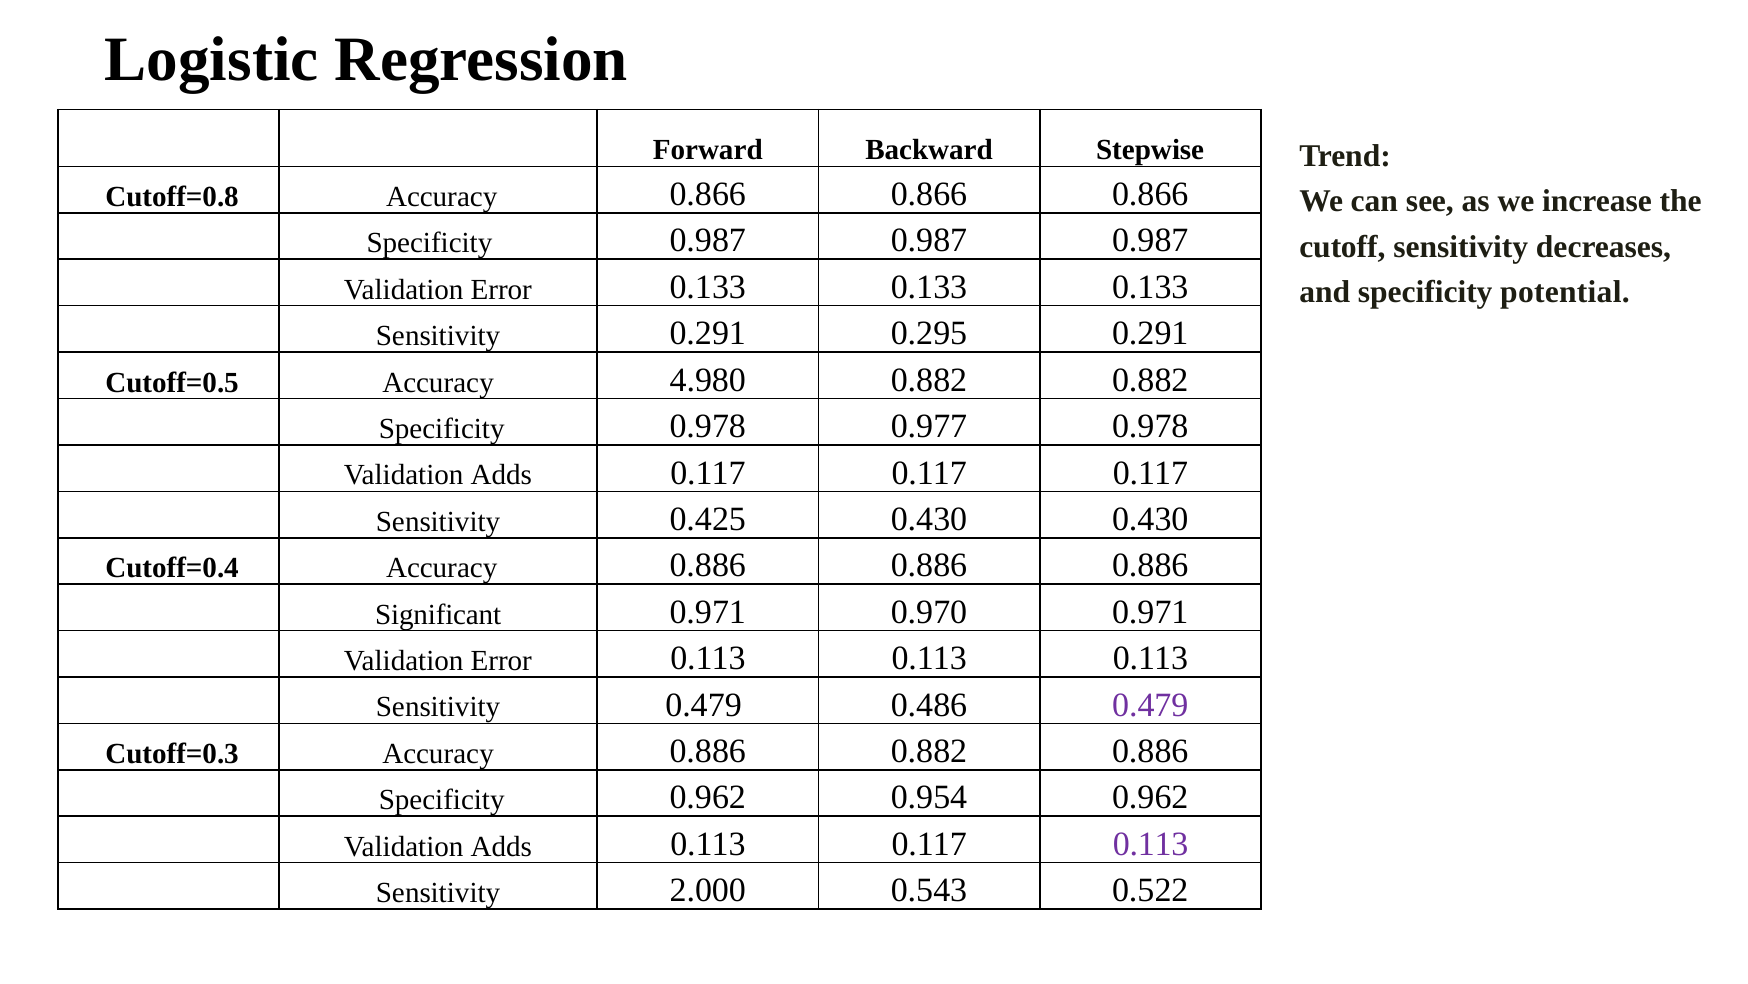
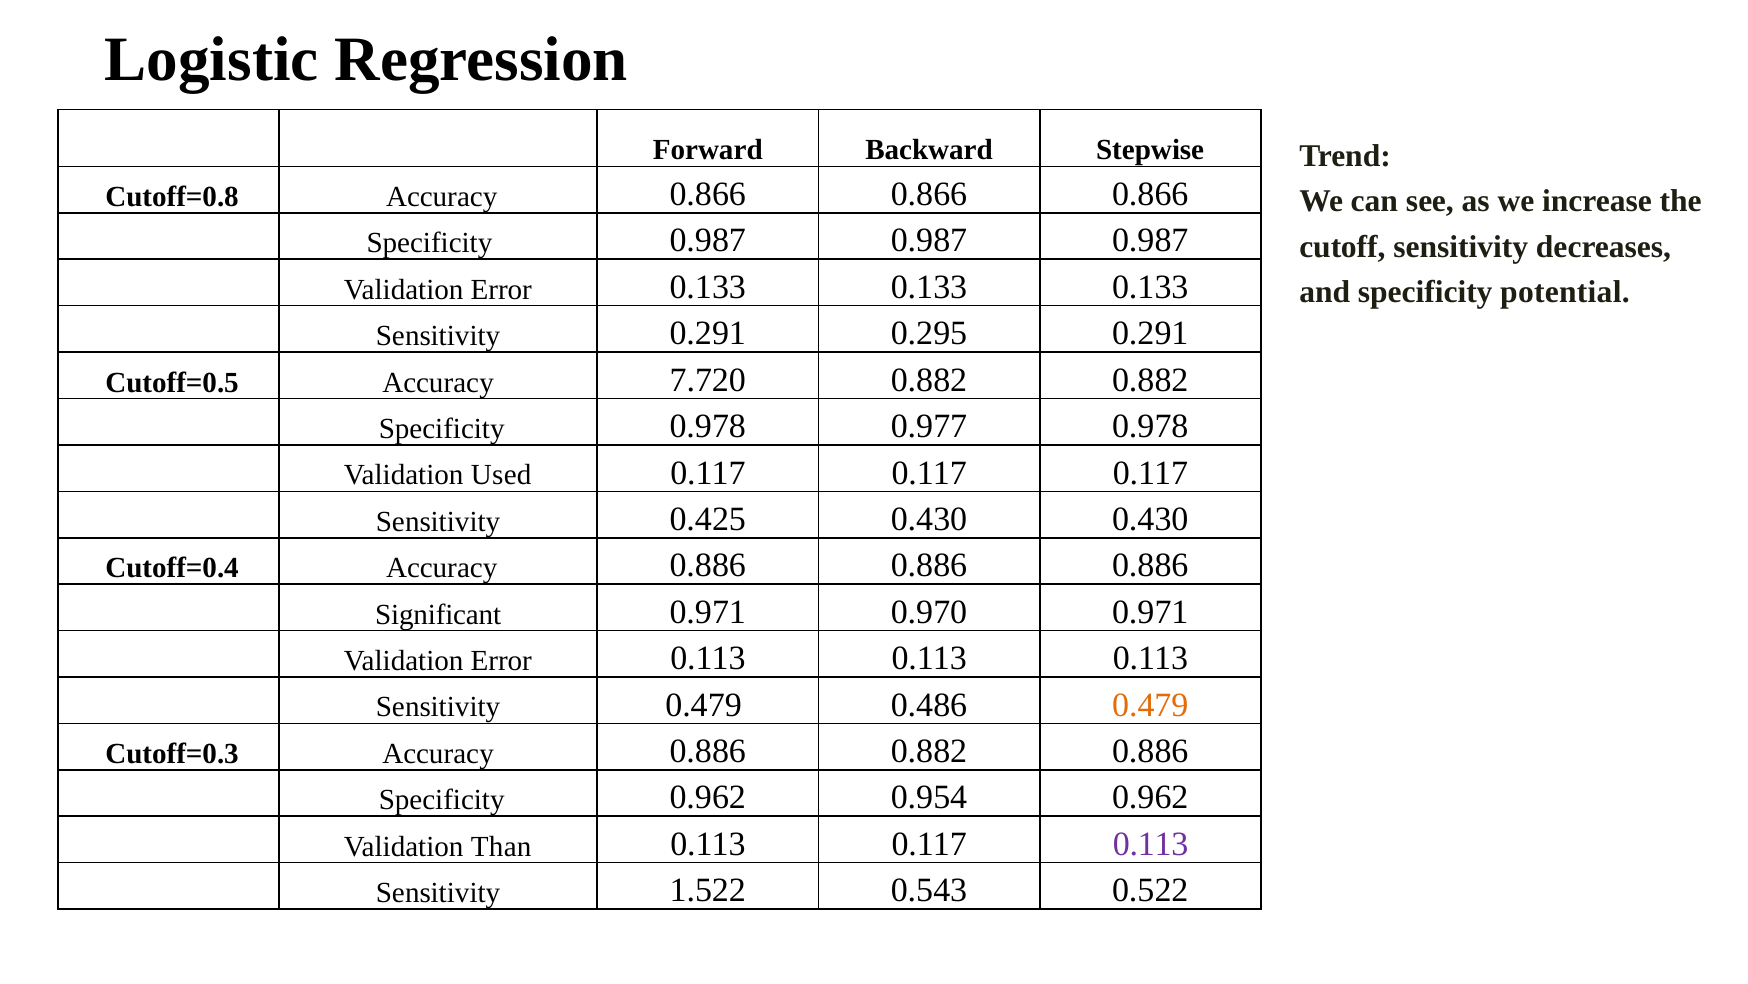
4.980: 4.980 -> 7.720 (708, 380)
Adds: Adds -> Used (501, 475)
0.479 colour: purple -> orange (1150, 704)
Adds: Adds -> Than (501, 846)
2.000: 2.000 -> 1.522 (708, 890)
